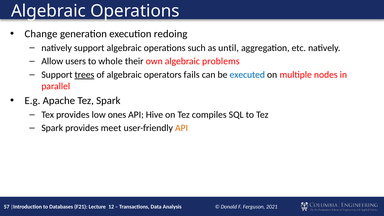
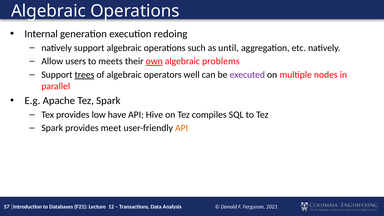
Change: Change -> Internal (41, 34)
whole: whole -> meets (111, 61)
own underline: none -> present (154, 61)
fails: fails -> well (192, 75)
executed colour: blue -> purple (247, 75)
ones: ones -> have (117, 115)
